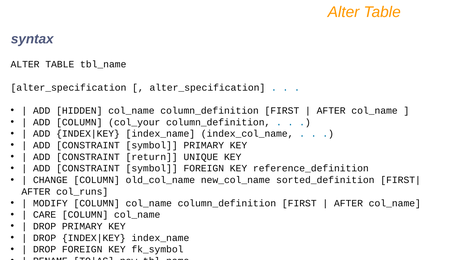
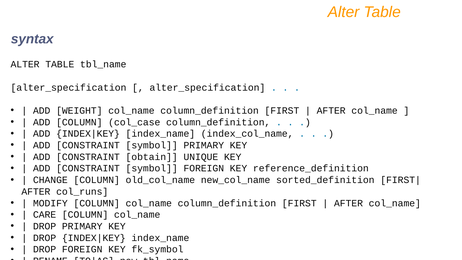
HIDDEN: HIDDEN -> WEIGHT (79, 111)
col_your: col_your -> col_case (134, 122)
return: return -> obtain (152, 157)
